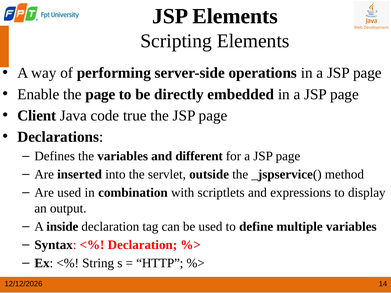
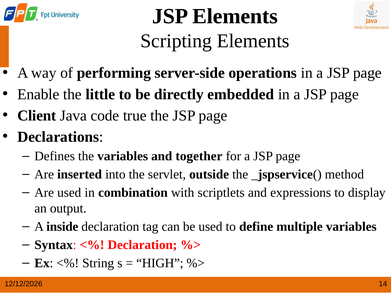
the page: page -> little (100, 94)
different: different -> together (199, 156)
HTTP: HTTP -> HIGH (160, 263)
